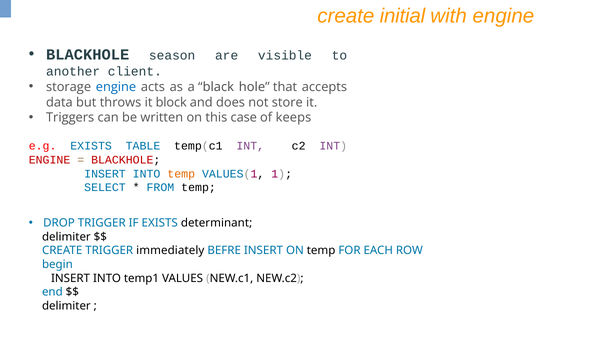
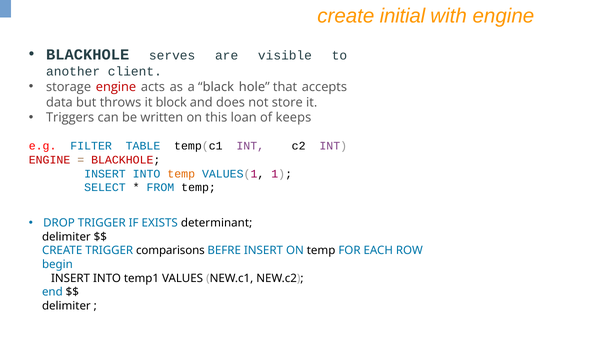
season: season -> serves (172, 56)
engine colour: blue -> red (116, 87)
case: case -> loan (244, 118)
e.g EXISTS: EXISTS -> FILTER (91, 146)
immediately: immediately -> comparisons (170, 251)
